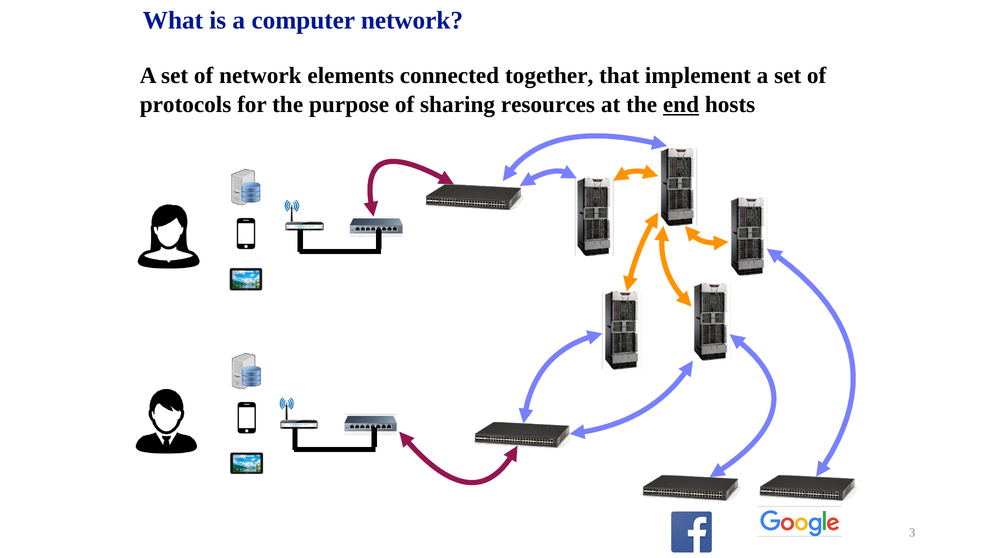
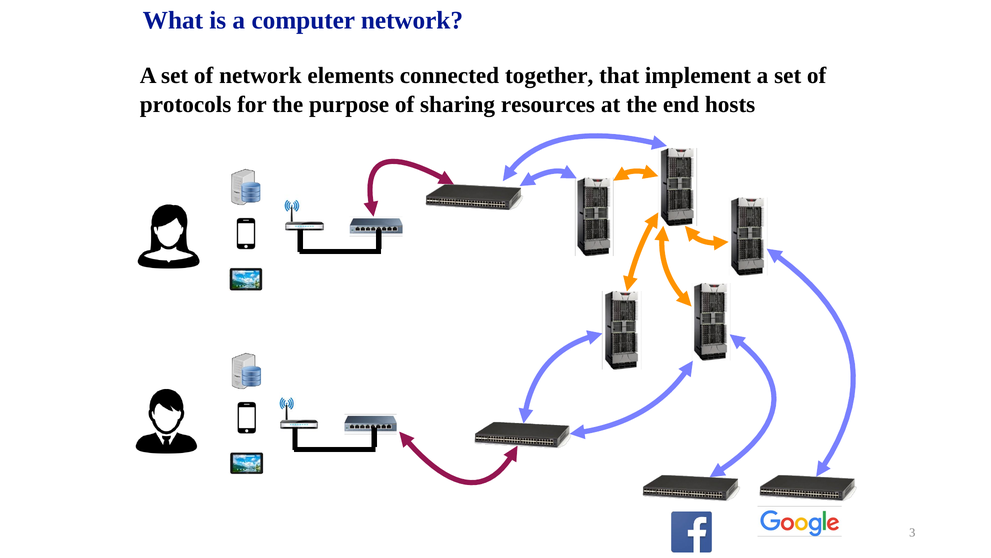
end underline: present -> none (681, 105)
